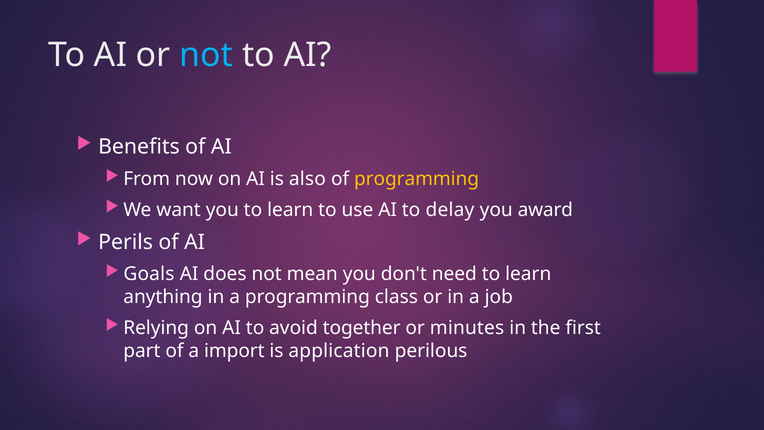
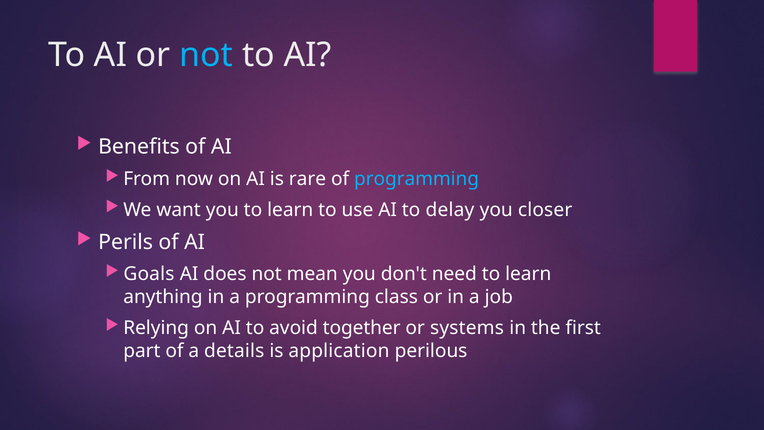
also: also -> rare (307, 179)
programming colour: yellow -> light blue (417, 179)
award: award -> closer (545, 210)
minutes: minutes -> systems (467, 328)
import: import -> details (234, 351)
